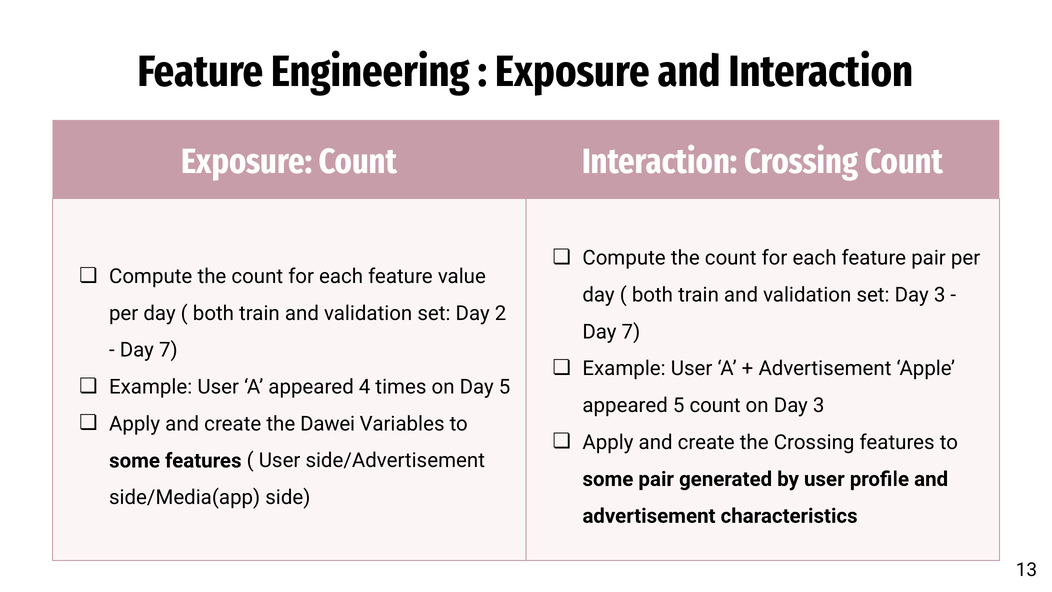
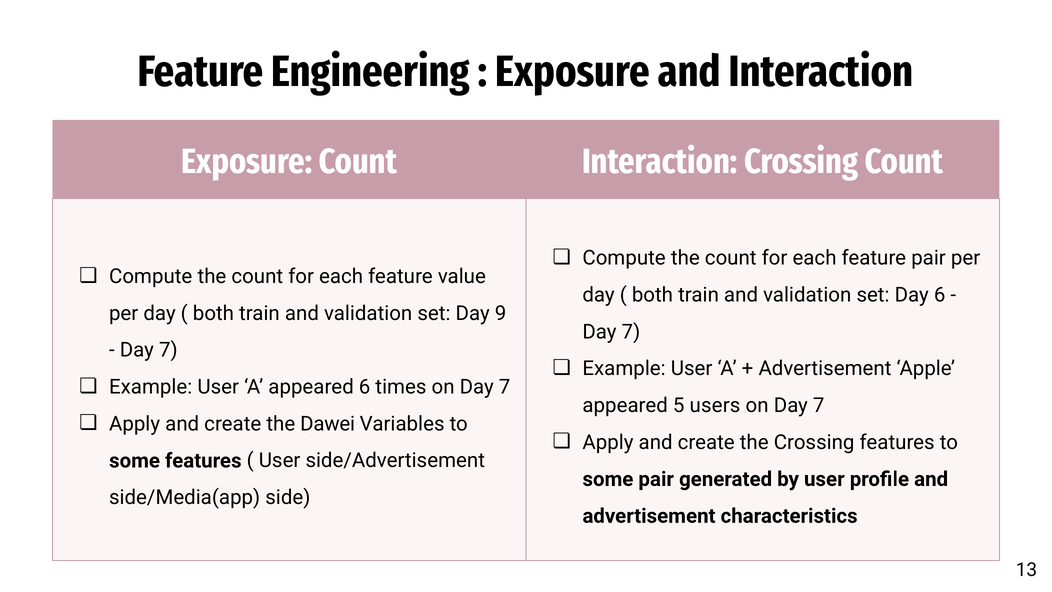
set Day 3: 3 -> 6 (940, 295)
2: 2 -> 9 (501, 313)
appeared 4: 4 -> 6 (365, 387)
times on Day 5: 5 -> 7 (505, 387)
5 count: count -> users (715, 405)
3: 3 -> 7 (819, 405)
